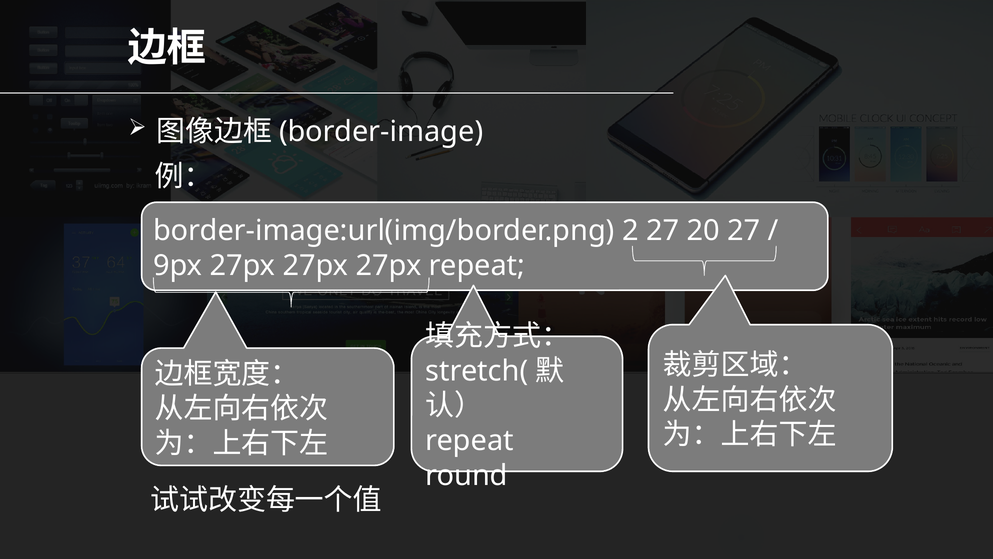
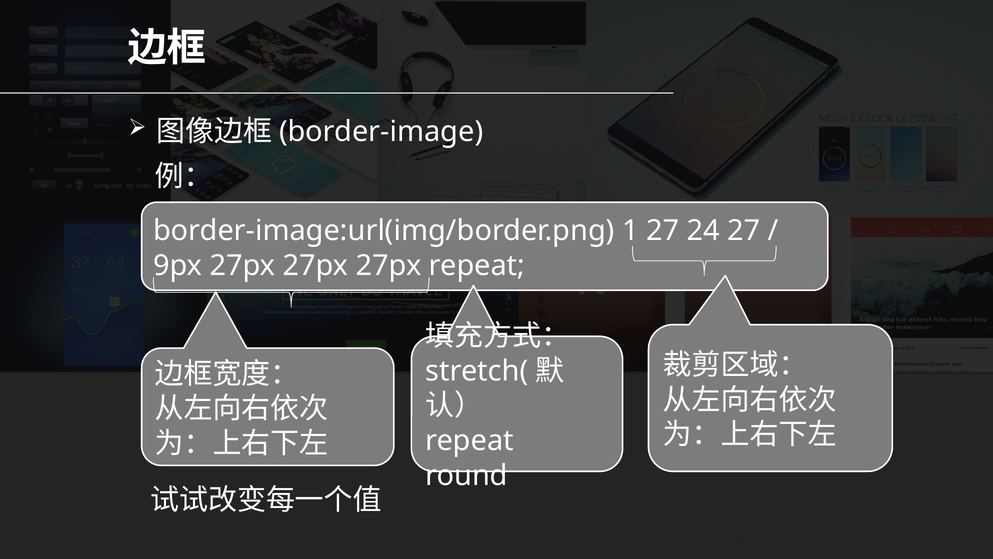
2: 2 -> 1 (630, 231)
20: 20 -> 24 (703, 231)
